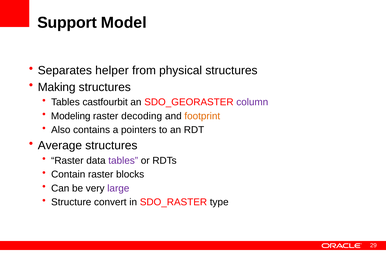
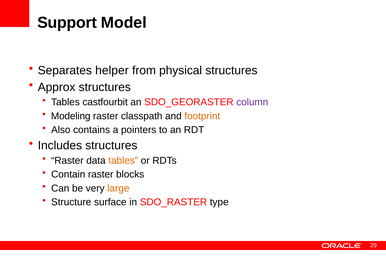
Making: Making -> Approx (57, 87)
decoding: decoding -> classpath (142, 116)
Average: Average -> Includes (60, 145)
tables colour: purple -> orange (123, 160)
large colour: purple -> orange (118, 188)
convert: convert -> surface (110, 202)
